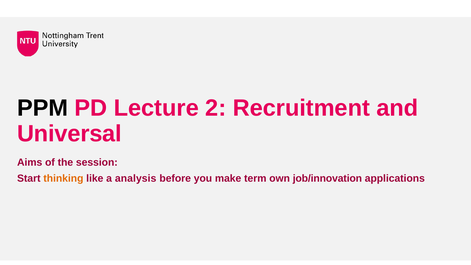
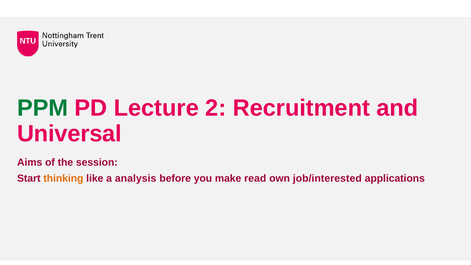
PPM colour: black -> green (43, 108)
term: term -> read (255, 178)
job/innovation: job/innovation -> job/interested (327, 178)
